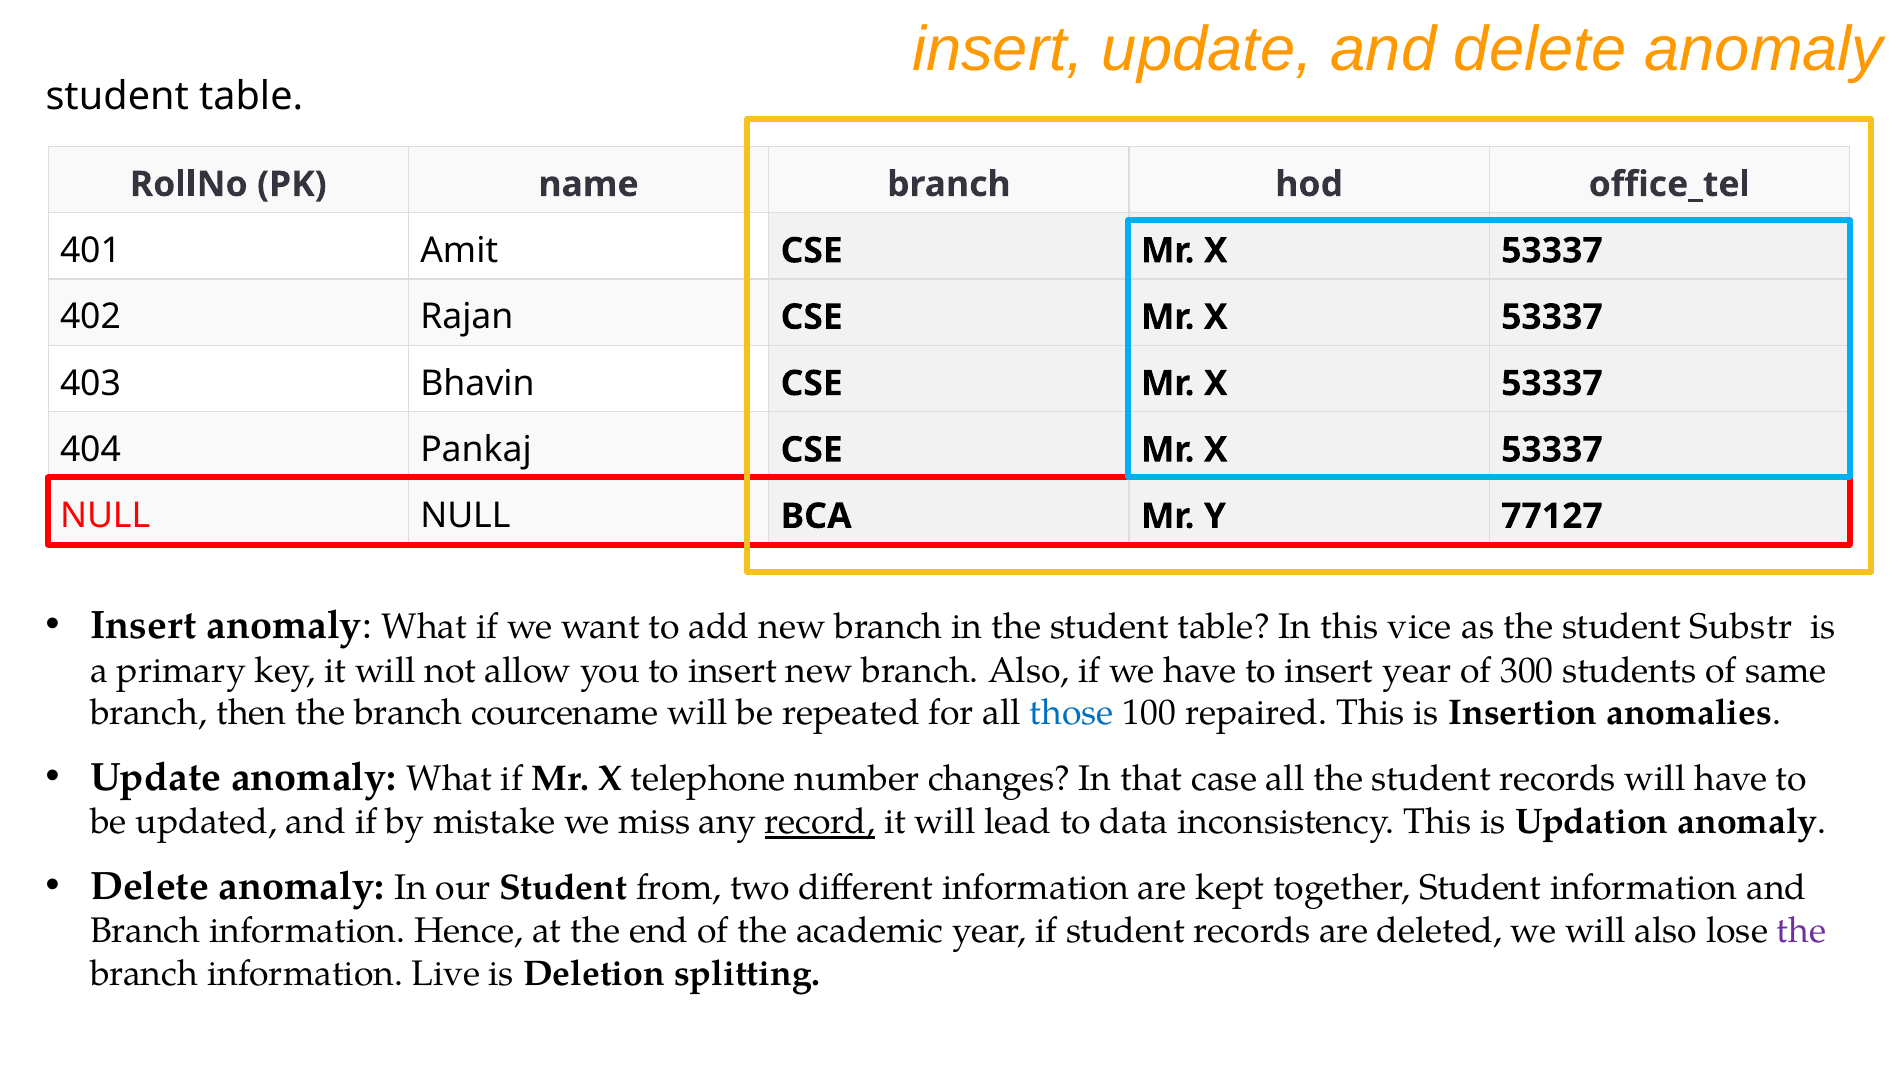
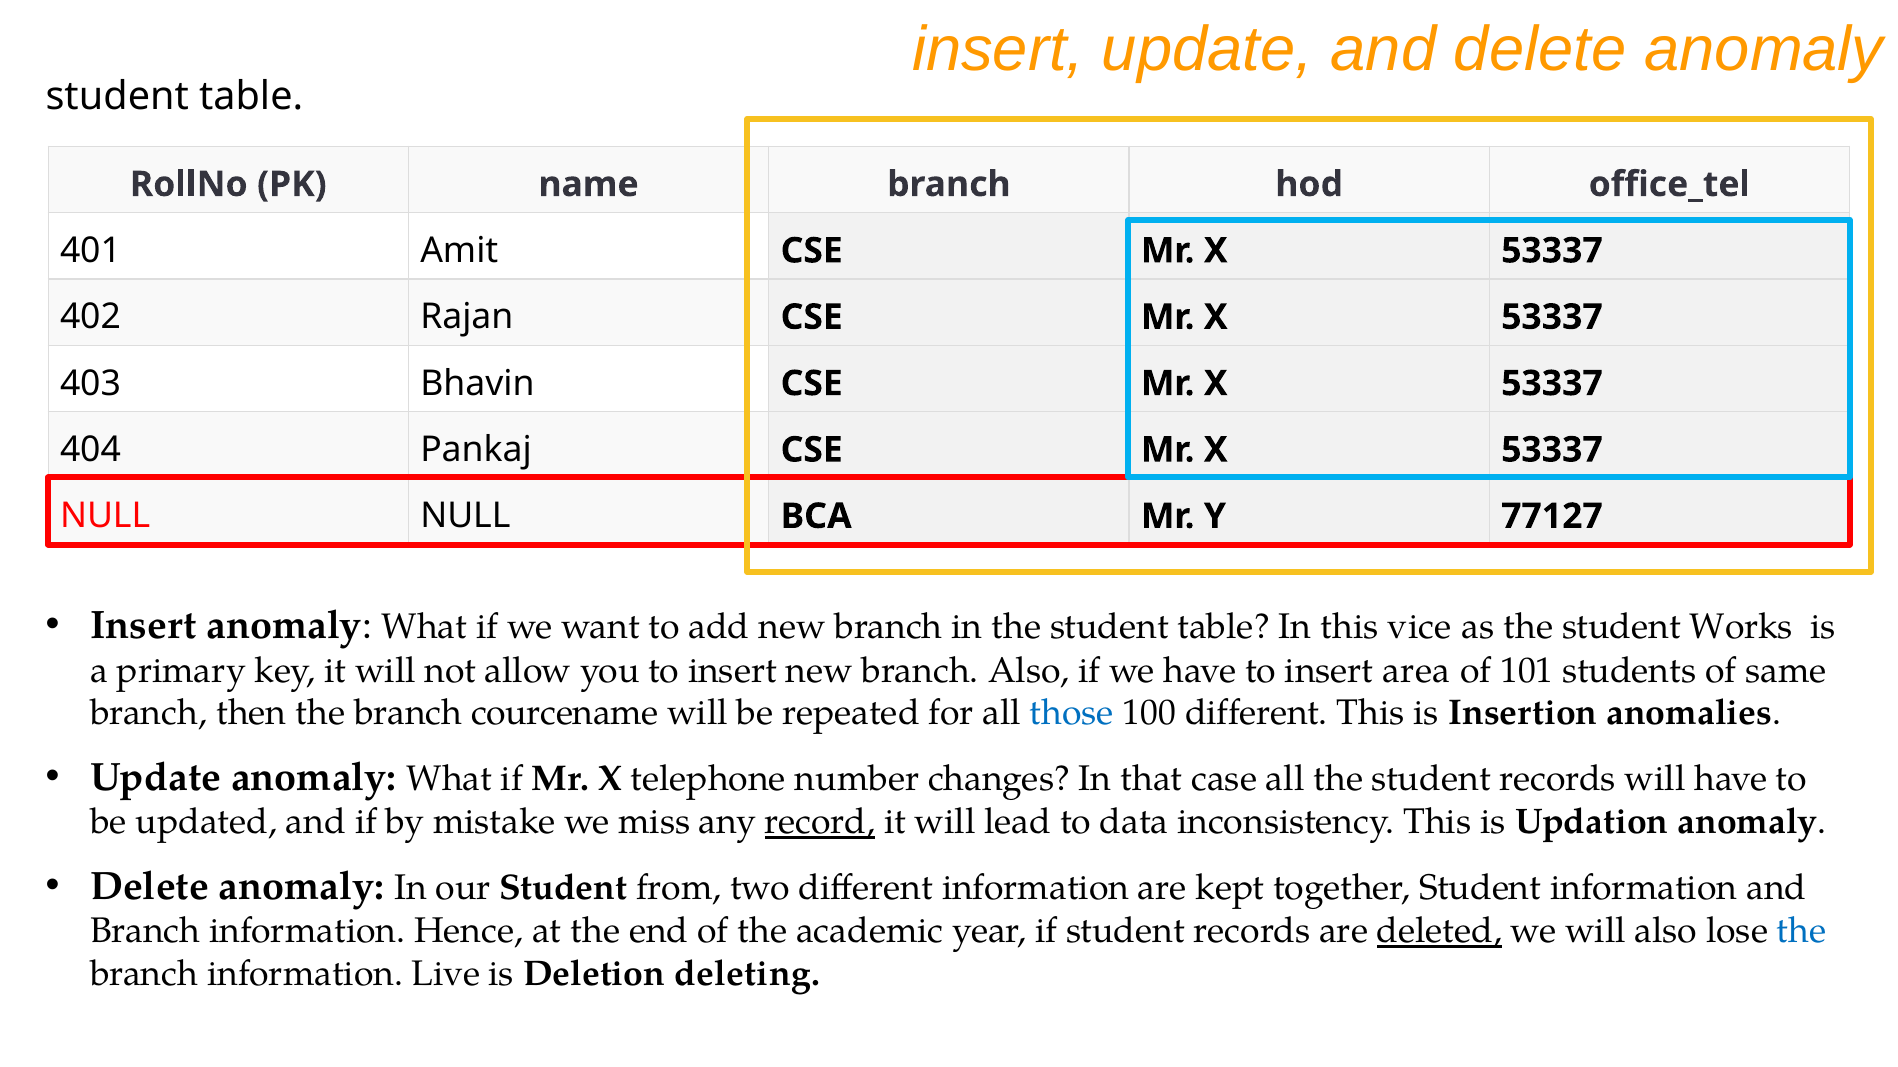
Substr: Substr -> Works (1741, 627)
insert year: year -> area (1417, 671)
300: 300 -> 101 (1527, 671)
100 repaired: repaired -> different (1256, 714)
deleted underline: none -> present (1439, 932)
the colour: purple -> blue (1802, 932)
splitting: splitting -> deleting (747, 974)
